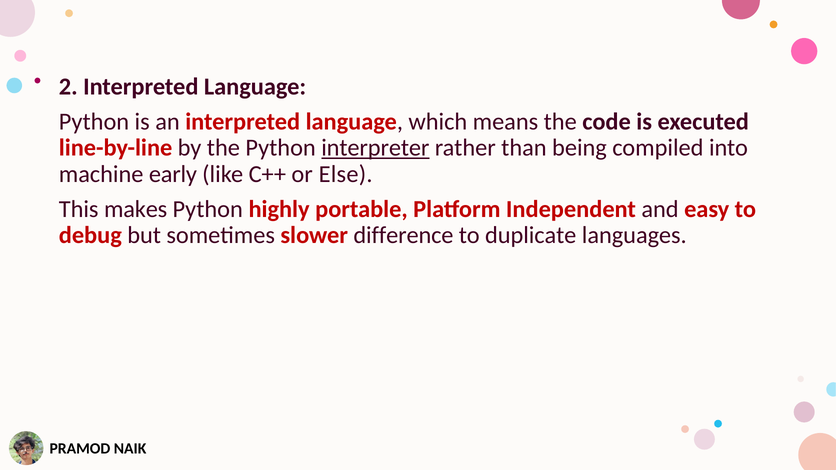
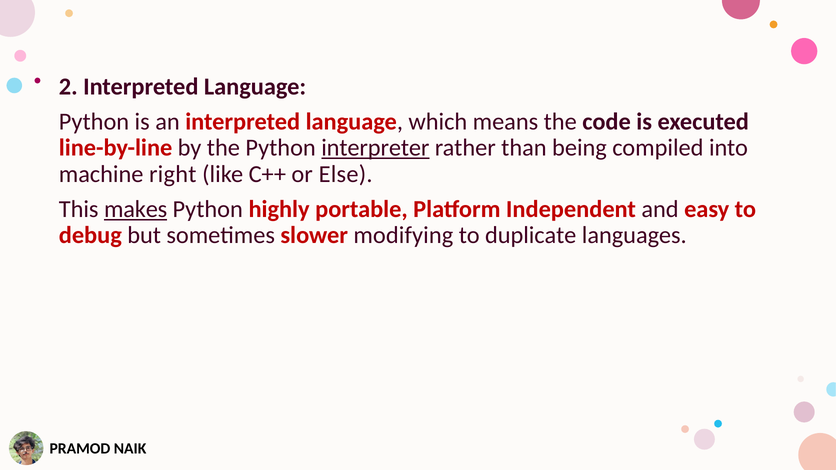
early: early -> right (173, 174)
makes underline: none -> present (136, 209)
difference: difference -> modifying (403, 235)
